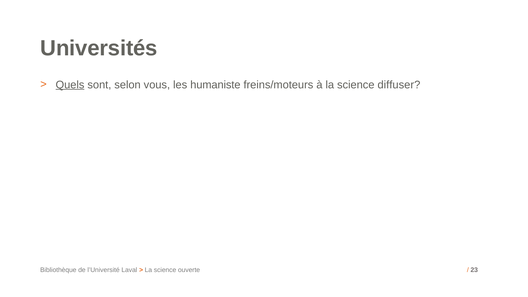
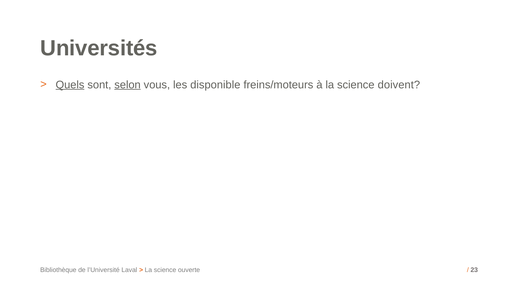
selon underline: none -> present (128, 85)
humaniste: humaniste -> disponible (215, 85)
diffuser: diffuser -> doivent (399, 85)
